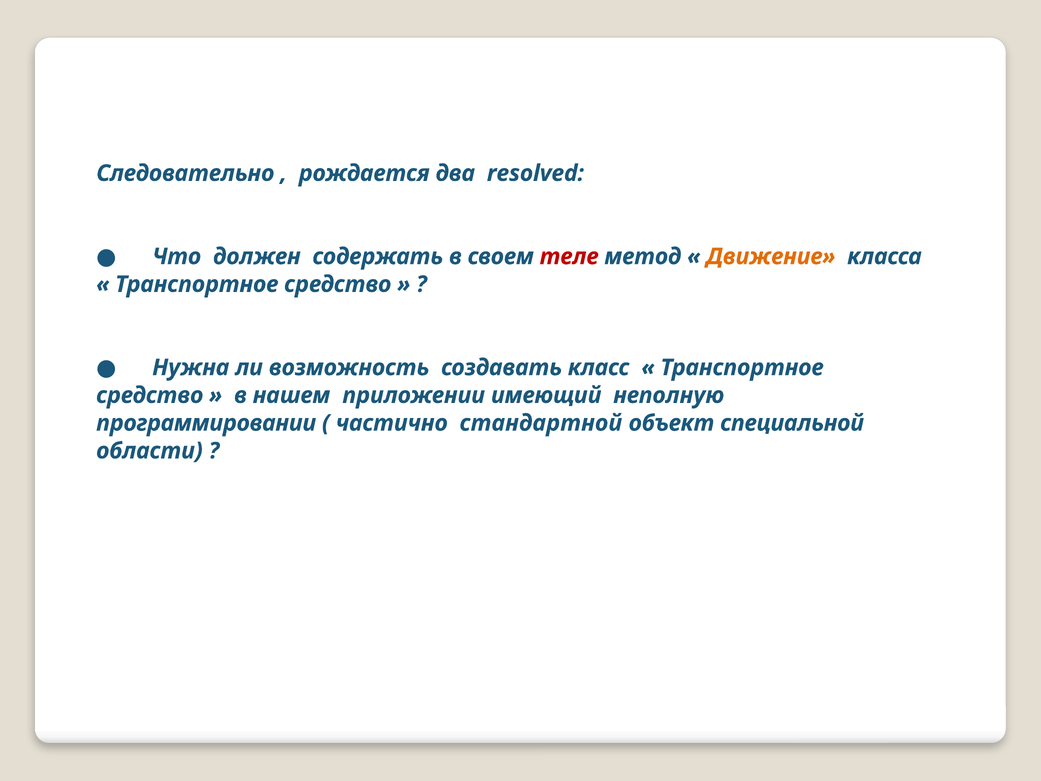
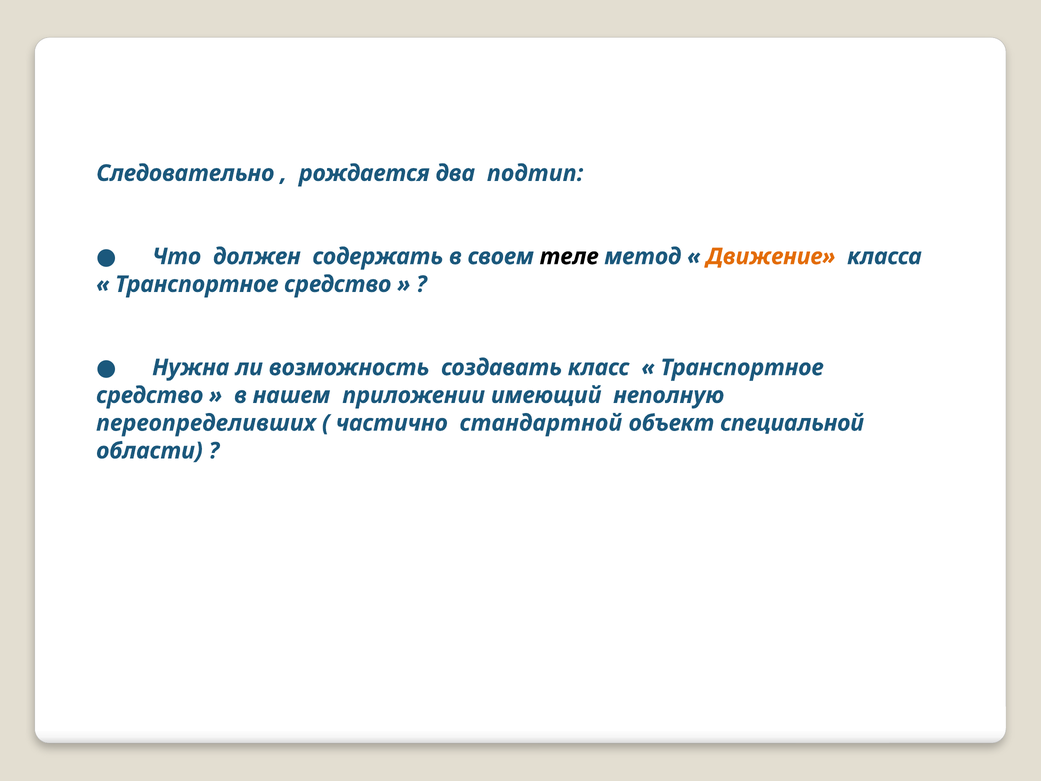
resolved: resolved -> подтип (535, 173)
теле colour: red -> black (569, 256)
программировании: программировании -> переопределивших (206, 423)
